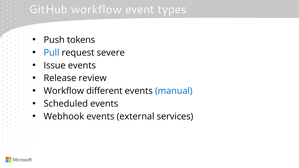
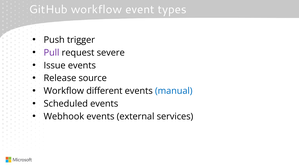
tokens: tokens -> trigger (81, 40)
Pull colour: blue -> purple (51, 53)
review: review -> source (93, 78)
